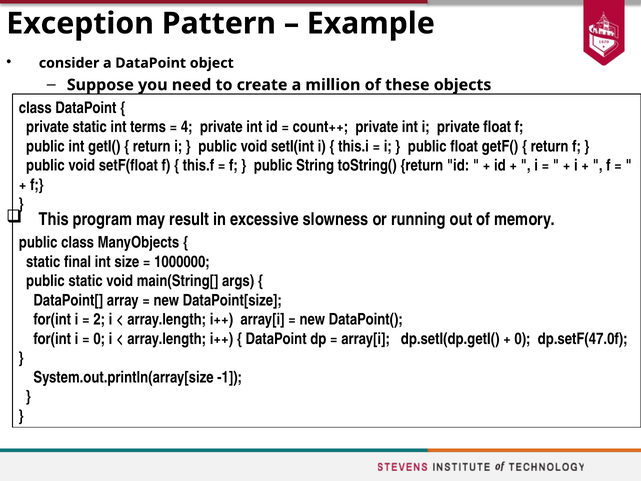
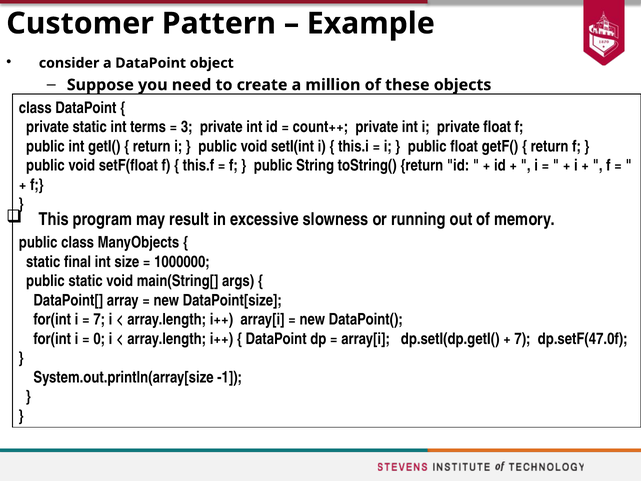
Exception: Exception -> Customer (80, 23)
4: 4 -> 3 (187, 127)
2: 2 -> 7 (99, 319)
0: 0 -> 7 (522, 339)
